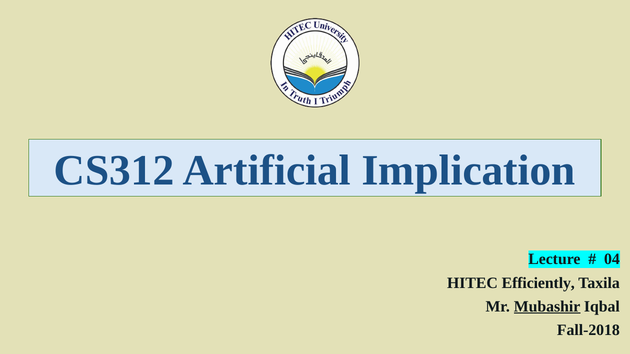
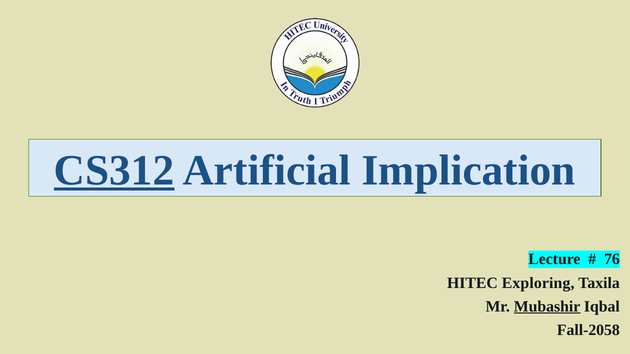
CS312 underline: none -> present (114, 171)
04: 04 -> 76 (612, 260)
Efficiently: Efficiently -> Exploring (538, 283)
Fall-2018: Fall-2018 -> Fall-2058 (588, 330)
